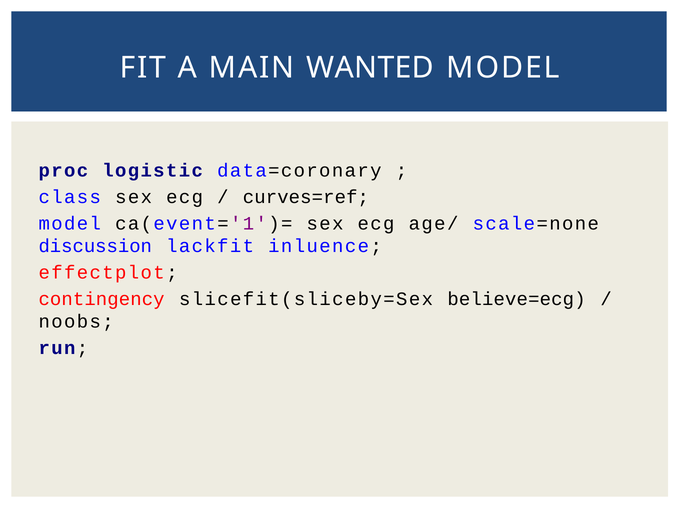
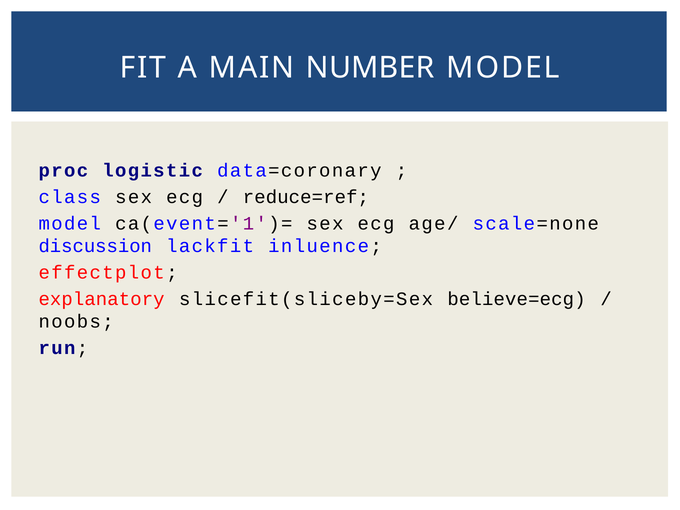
WANTED: WANTED -> NUMBER (370, 68)
curves=ref: curves=ref -> reduce=ref (306, 197)
contingency: contingency -> explanatory (102, 299)
